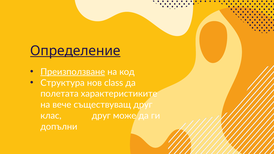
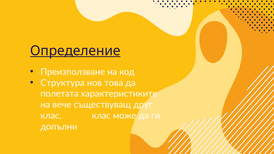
Преизползване underline: present -> none (73, 72)
class: class -> това (114, 83)
клас друг: друг -> клас (101, 116)
